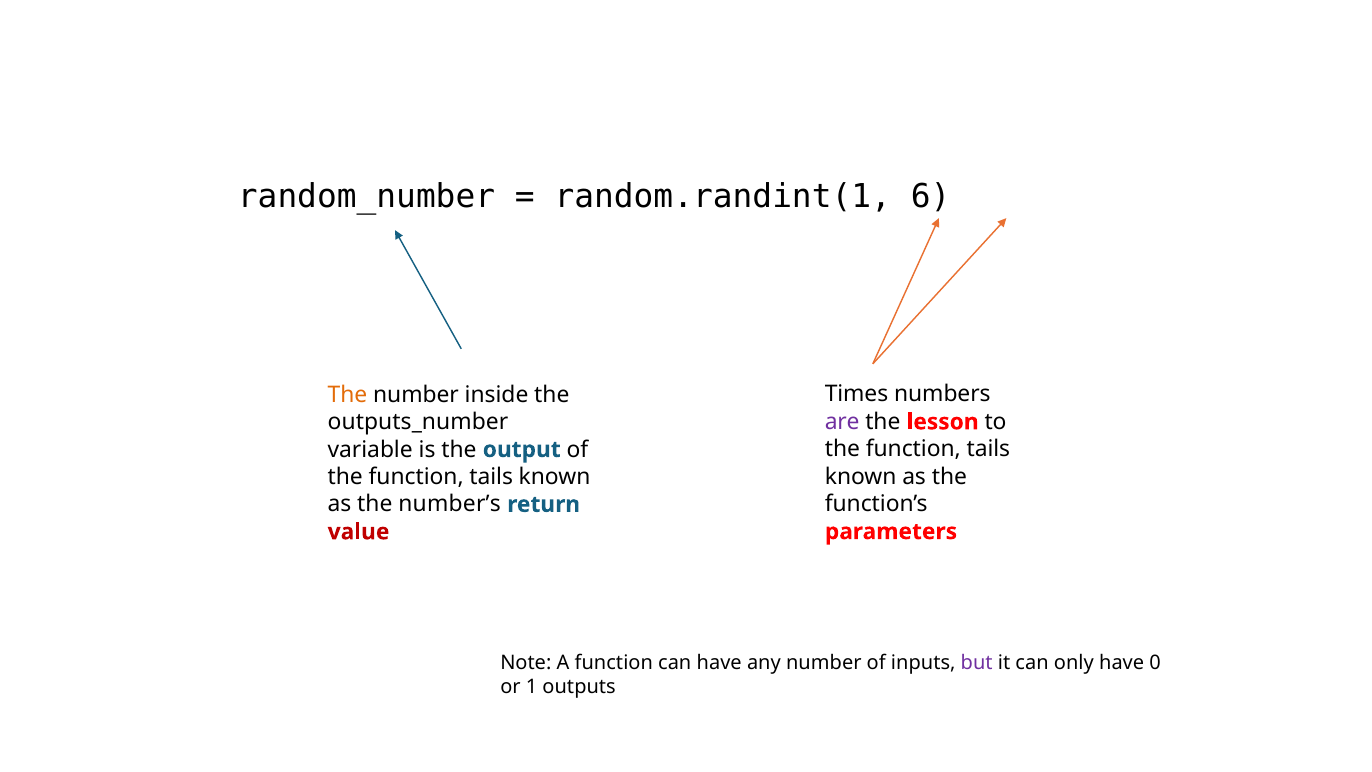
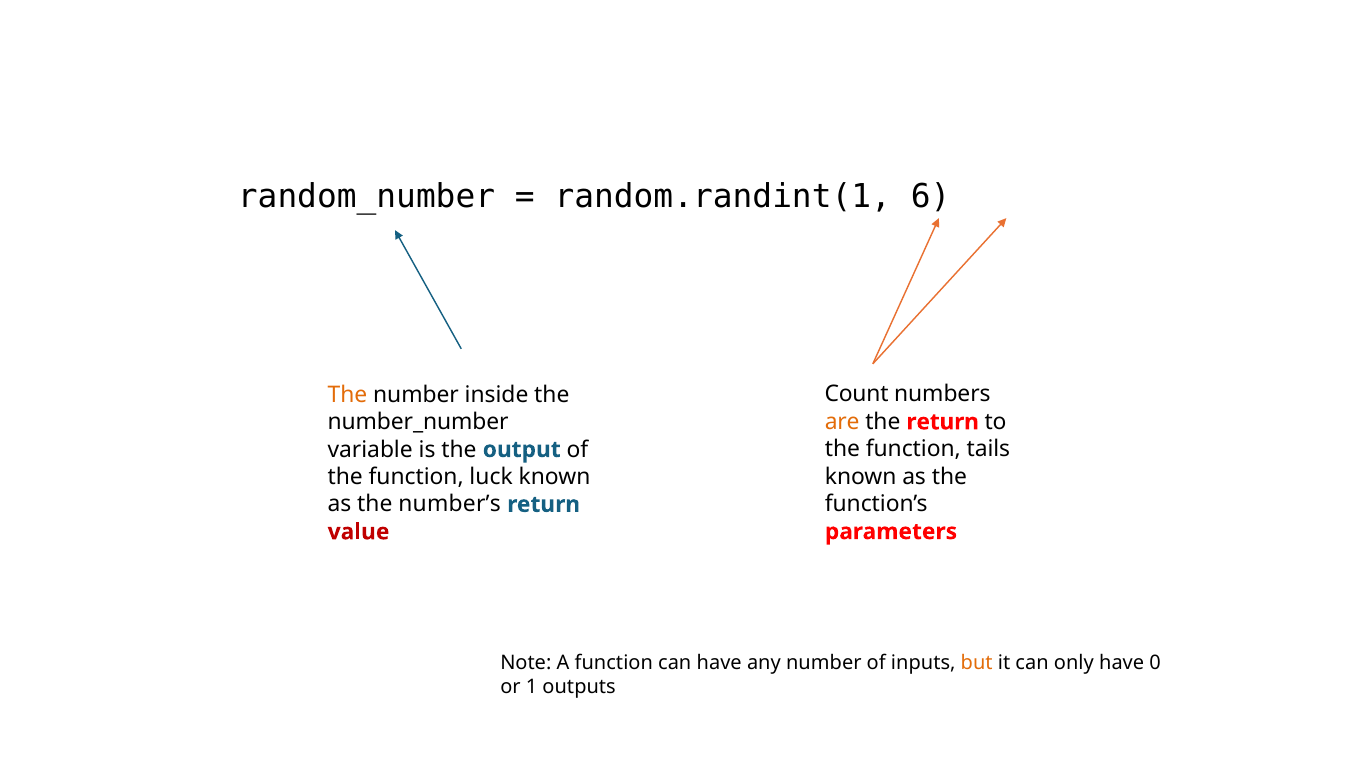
Times: Times -> Count (857, 394)
are colour: purple -> orange (842, 422)
the lesson: lesson -> return (943, 422)
outputs_number: outputs_number -> number_number (418, 422)
tails: tails -> luck (491, 477)
but colour: purple -> orange (977, 662)
